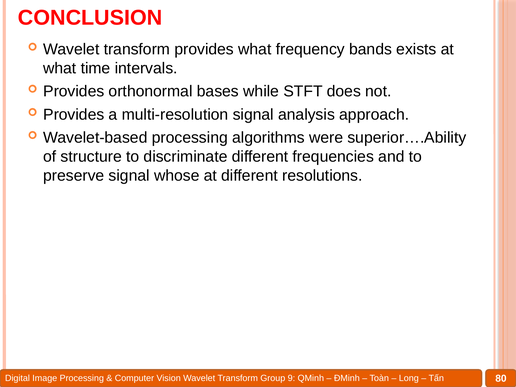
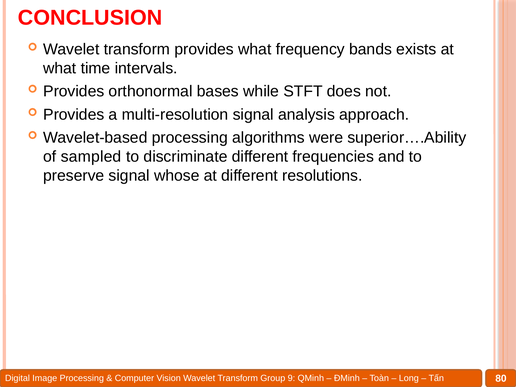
structure: structure -> sampled (91, 157)
